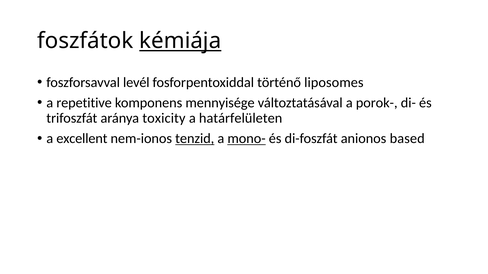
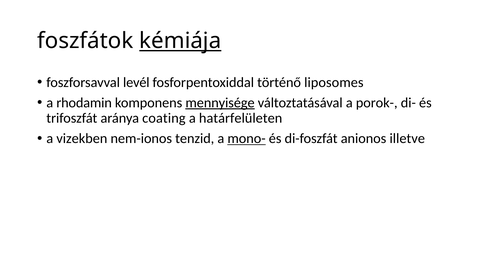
repetitive: repetitive -> rhodamin (84, 103)
mennyisége underline: none -> present (220, 103)
toxicity: toxicity -> coating (164, 118)
excellent: excellent -> vizekben (82, 139)
tenzid underline: present -> none (195, 139)
based: based -> illetve (407, 139)
